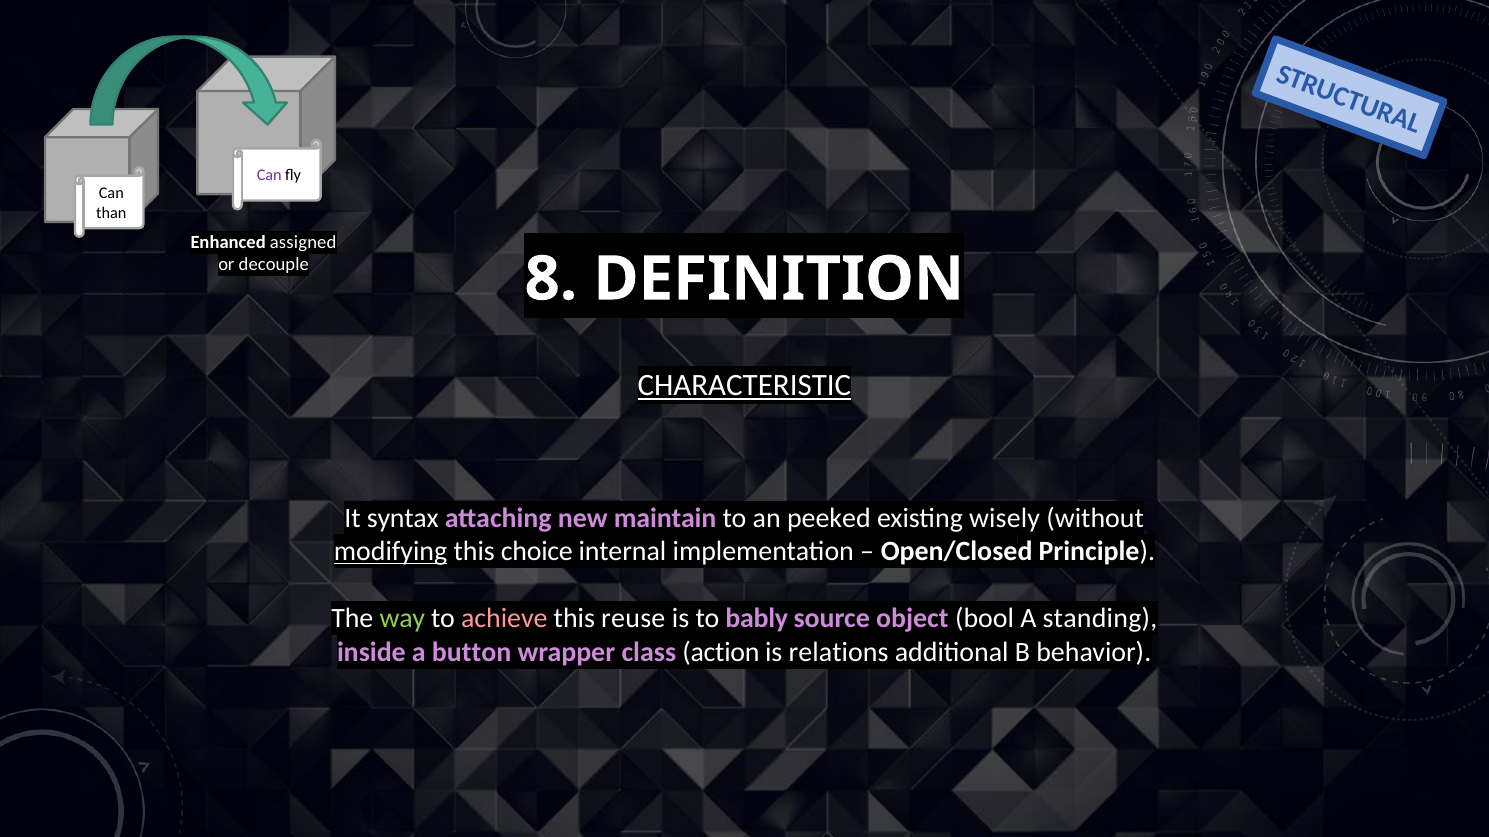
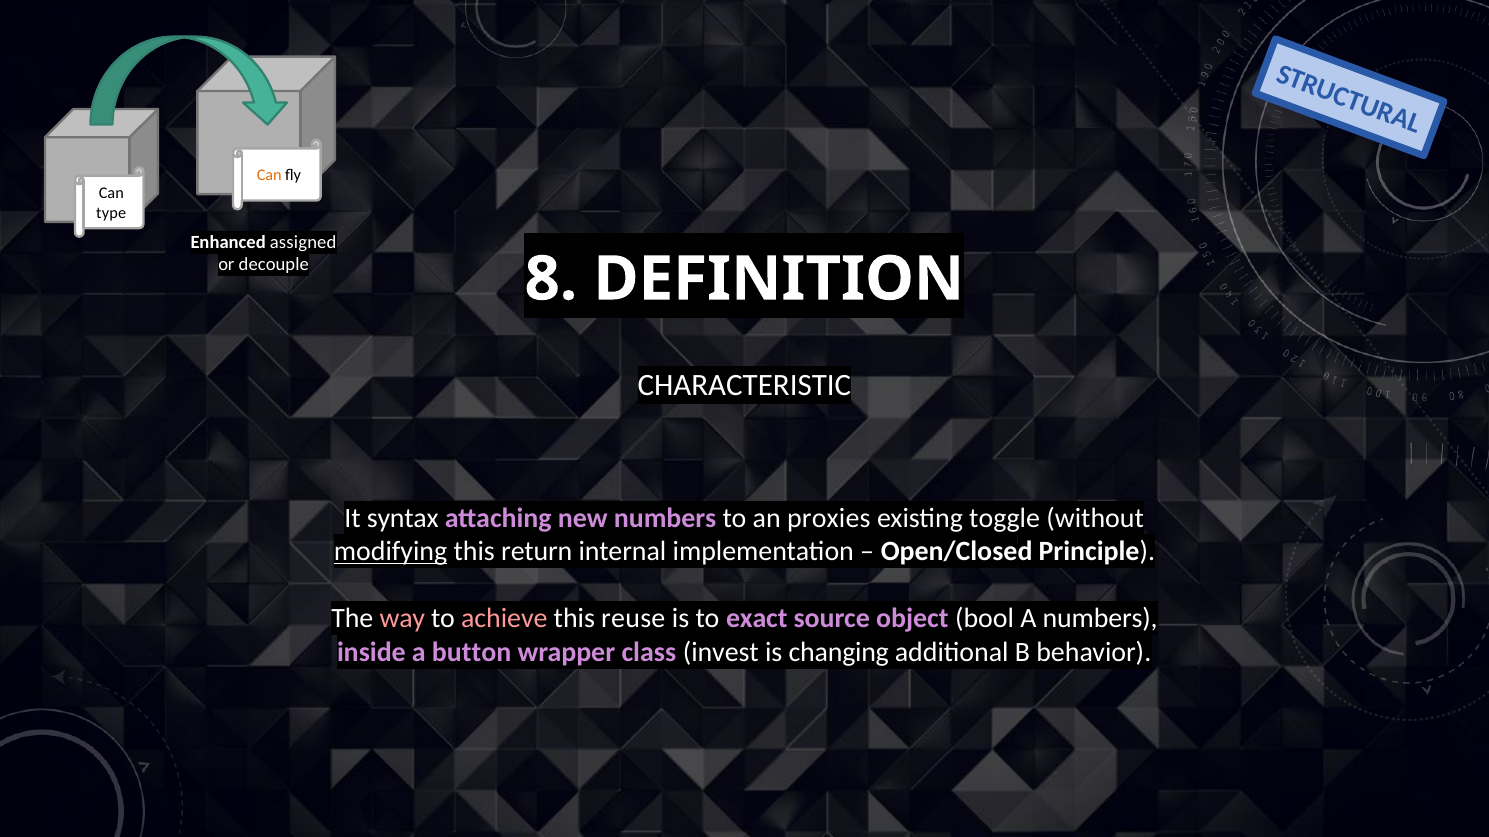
Can colour: purple -> orange (269, 176)
than: than -> type (111, 213)
CHARACTERISTIC underline: present -> none (744, 386)
new maintain: maintain -> numbers (665, 518)
peeked: peeked -> proxies (829, 518)
wisely: wisely -> toggle (1005, 518)
choice: choice -> return (537, 552)
way colour: light green -> pink (402, 619)
bably: bably -> exact (757, 619)
A standing: standing -> numbers (1100, 619)
action: action -> invest (721, 652)
relations: relations -> changing (839, 652)
